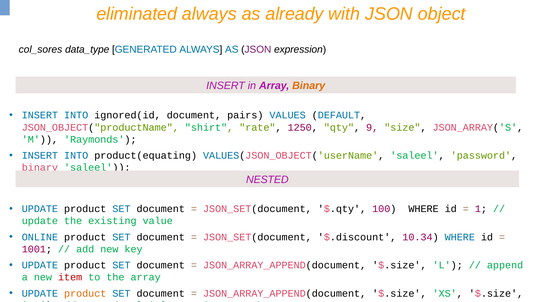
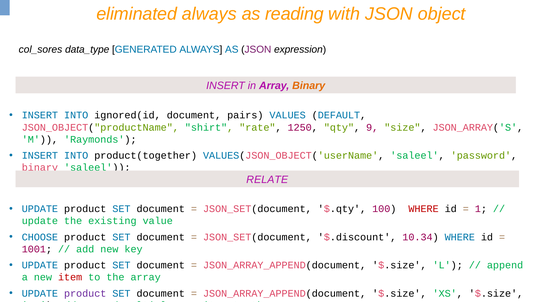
already: already -> reading (295, 14)
product(equating: product(equating -> product(together (146, 156)
NESTED: NESTED -> RELATE (267, 180)
WHERE colour: black -> red (424, 209)
ONLINE: ONLINE -> CHOOSE (40, 237)
product colour: orange -> purple (85, 294)
